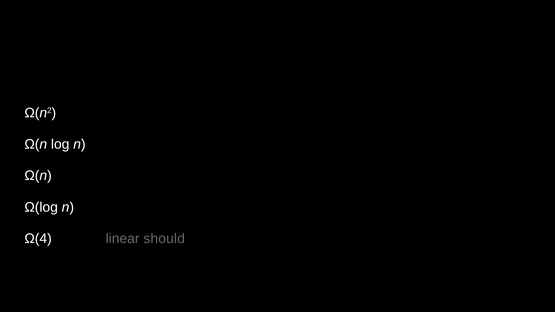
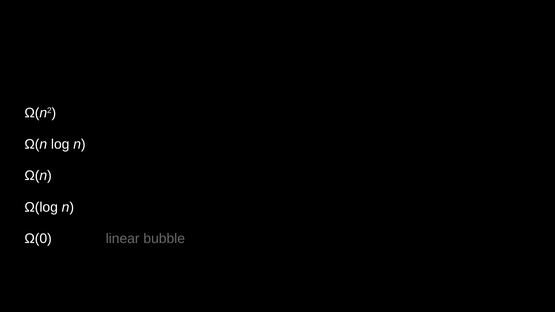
Ω(4: Ω(4 -> Ω(0 (38, 239)
should: should -> bubble (164, 239)
